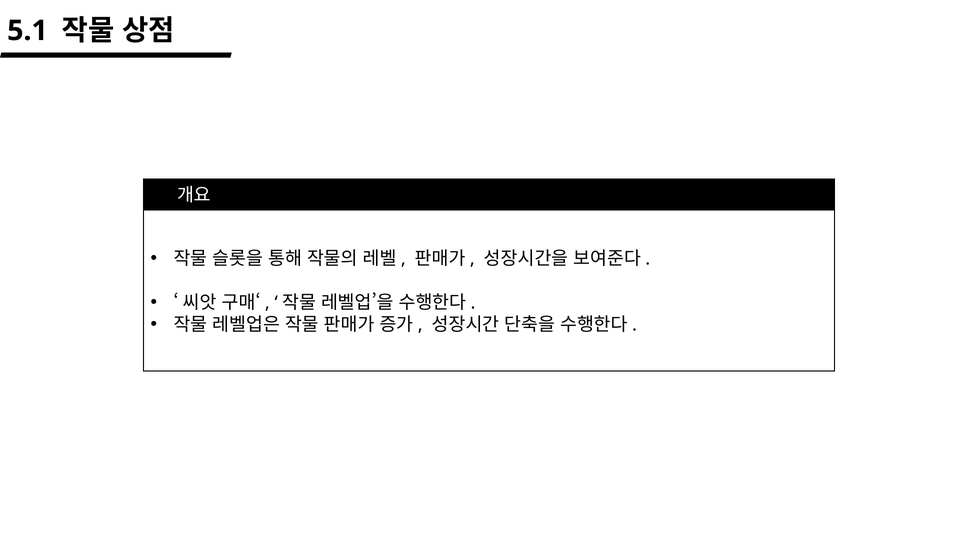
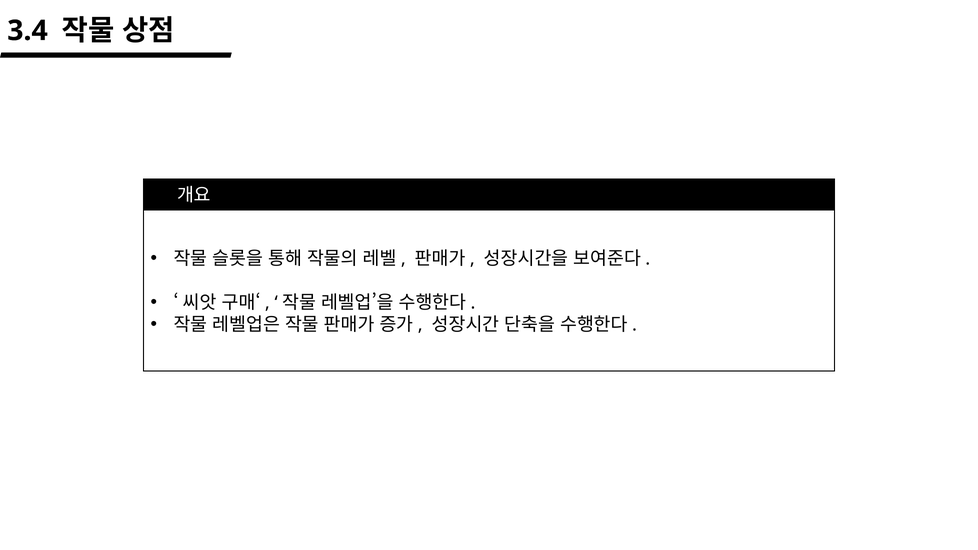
5.1: 5.1 -> 3.4 (28, 31)
